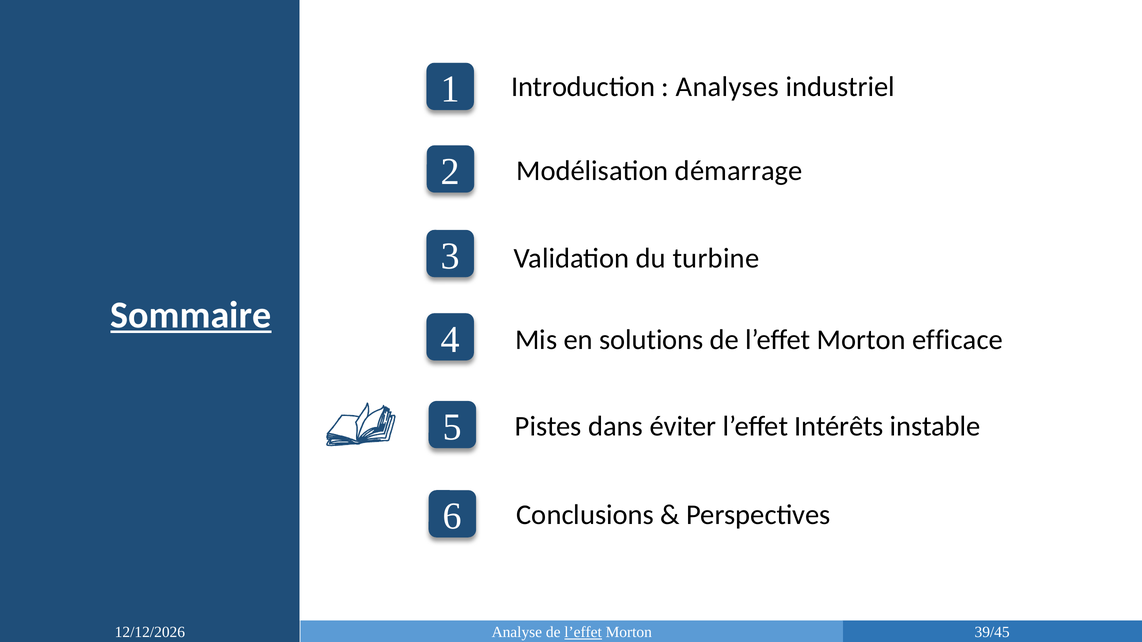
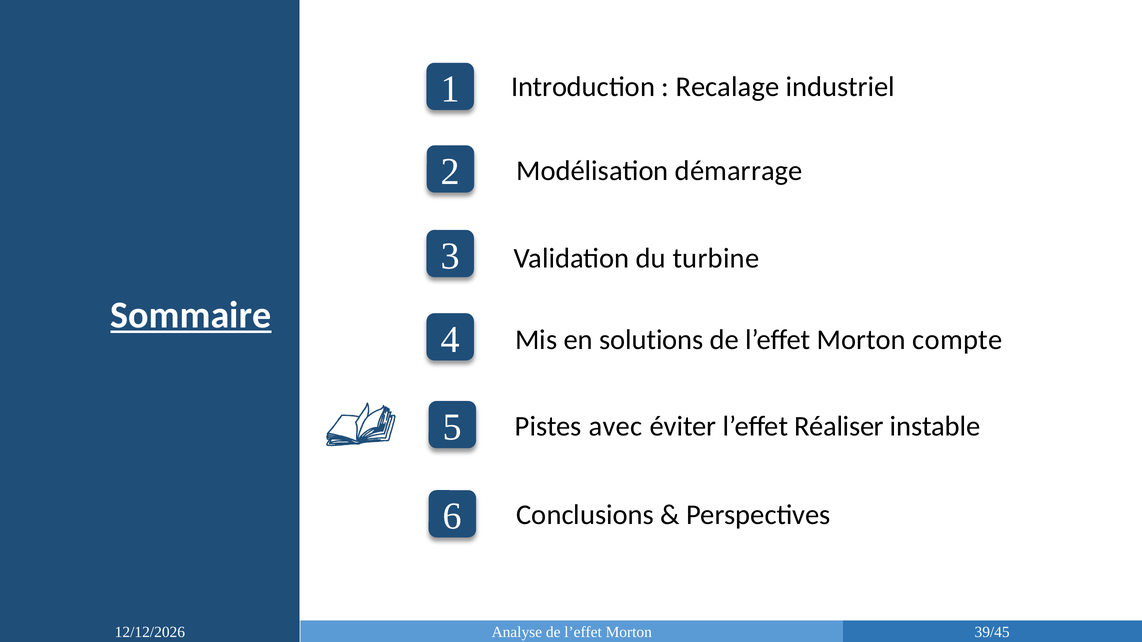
Analyses: Analyses -> Recalage (727, 87)
efficace: efficace -> compte (957, 340)
dans: dans -> avec (615, 427)
Intérêts: Intérêts -> Réaliser (839, 427)
l’effet underline: present -> none (583, 633)
